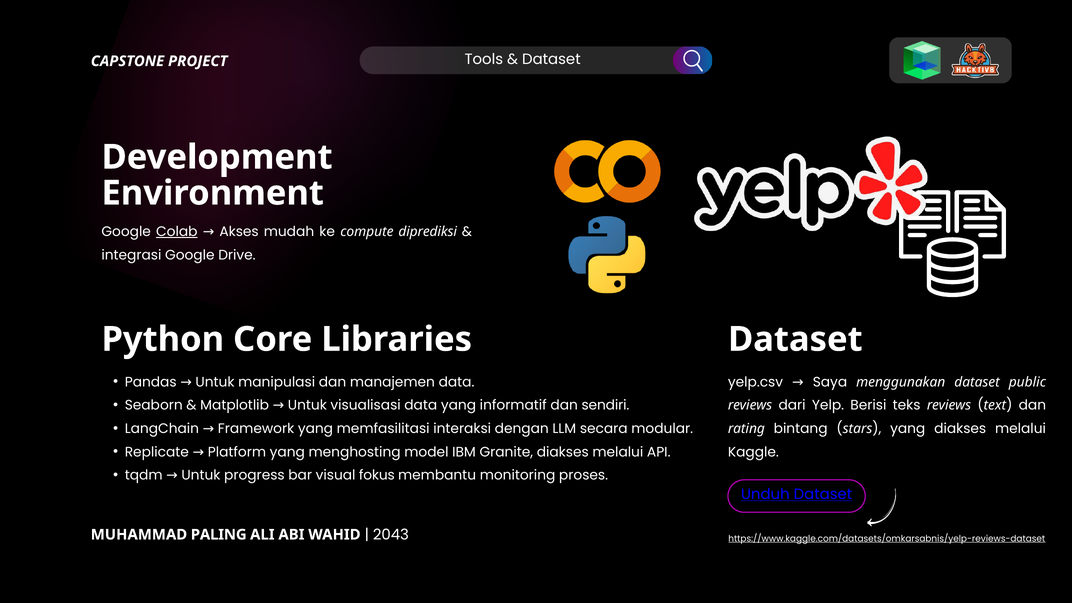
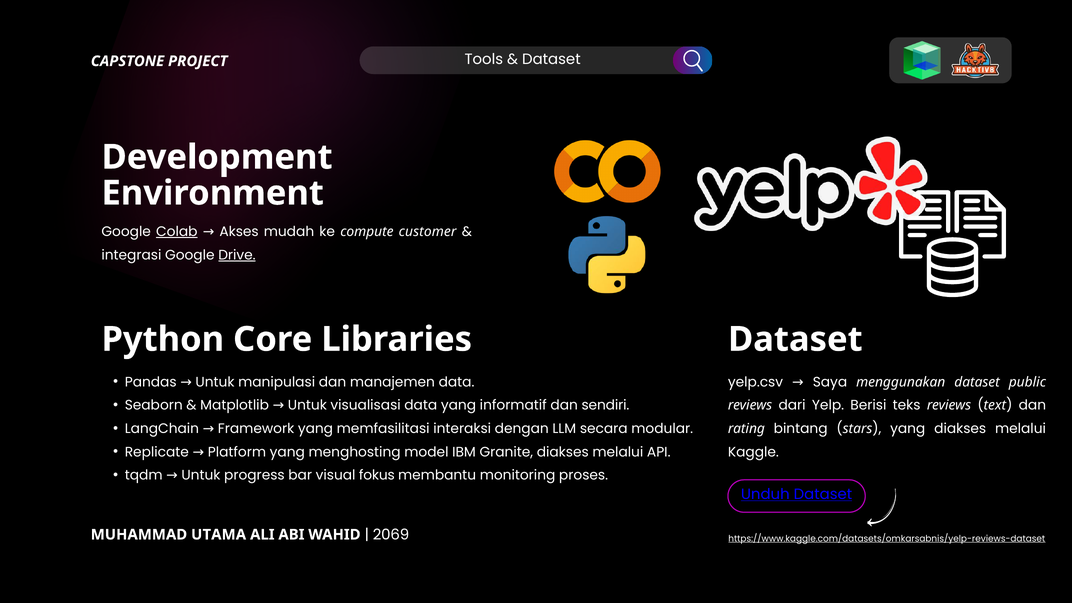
diprediksi: diprediksi -> customer (428, 232)
Drive underline: none -> present (237, 255)
PALING: PALING -> UTAMA (219, 535)
2043: 2043 -> 2069 (391, 535)
